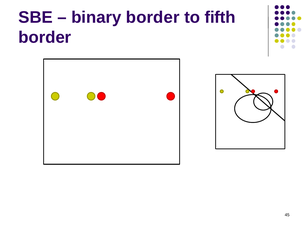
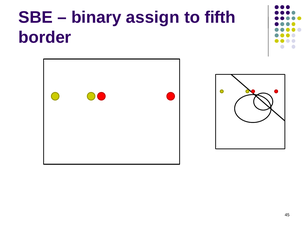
binary border: border -> assign (153, 17)
